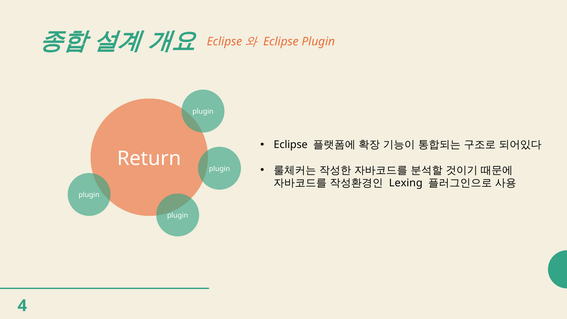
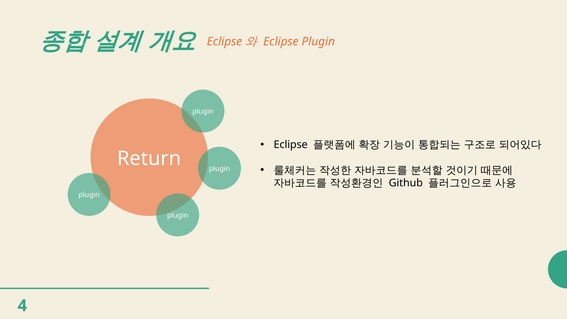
Lexing: Lexing -> Github (406, 183)
